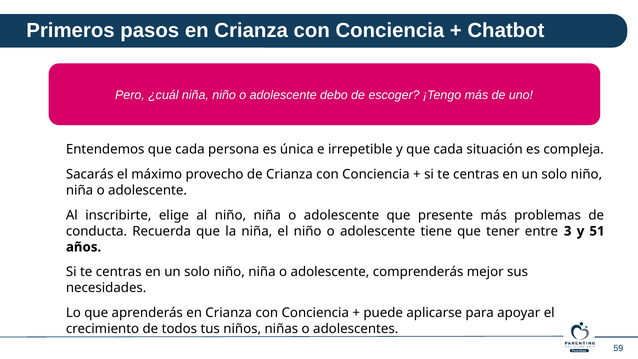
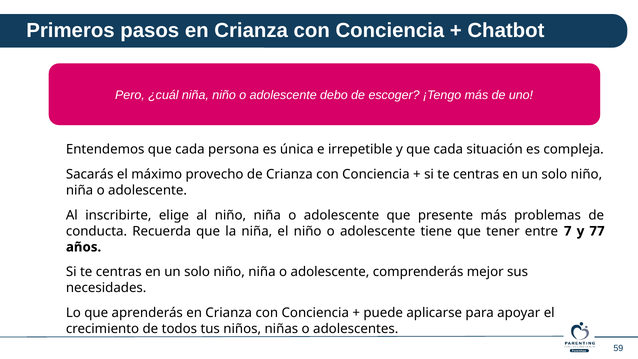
3: 3 -> 7 (568, 231)
51: 51 -> 77 (597, 231)
